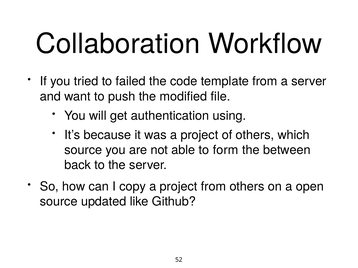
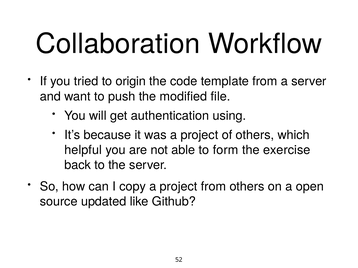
failed: failed -> origin (131, 82)
source: source -> helpful (83, 150)
between: between -> exercise (287, 150)
